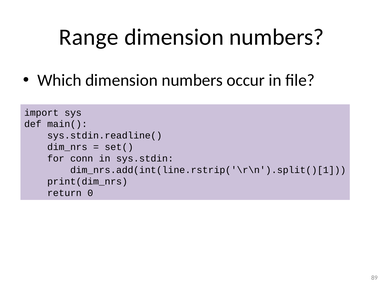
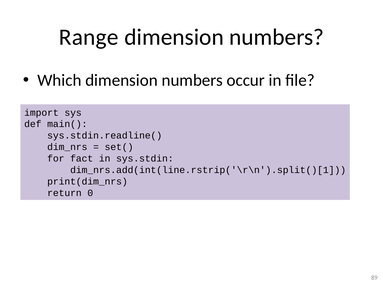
conn: conn -> fact (82, 159)
